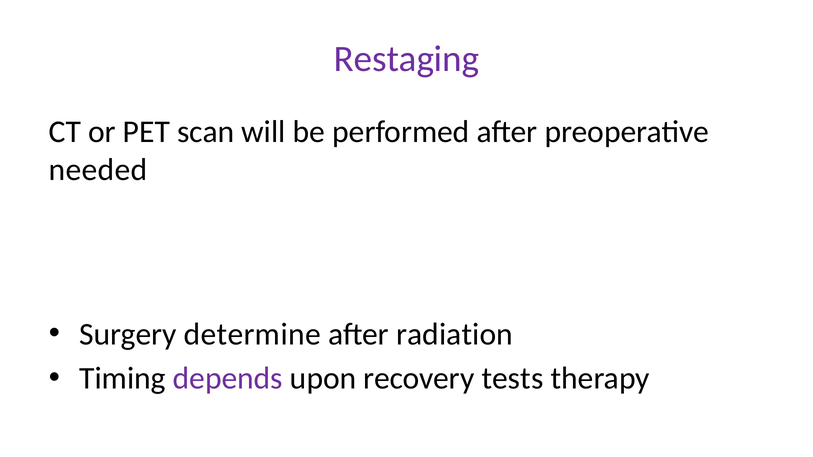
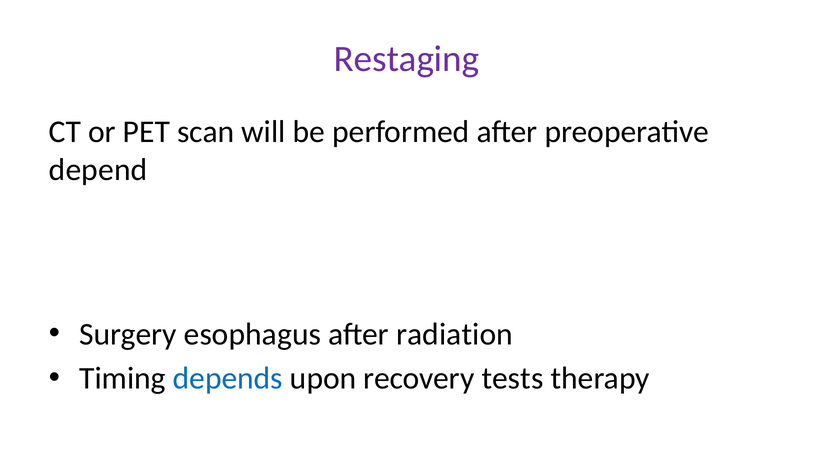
needed: needed -> depend (98, 170)
determine: determine -> esophagus (252, 334)
depends colour: purple -> blue (228, 379)
